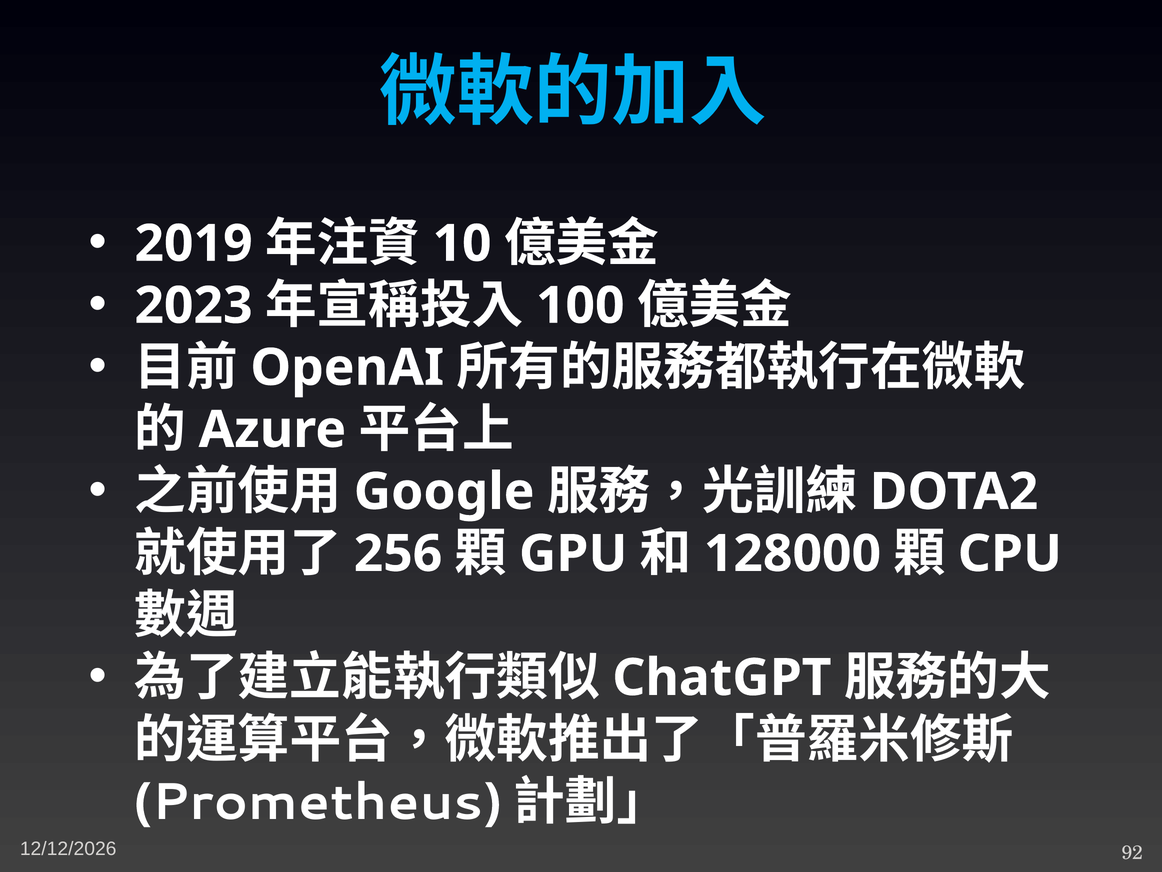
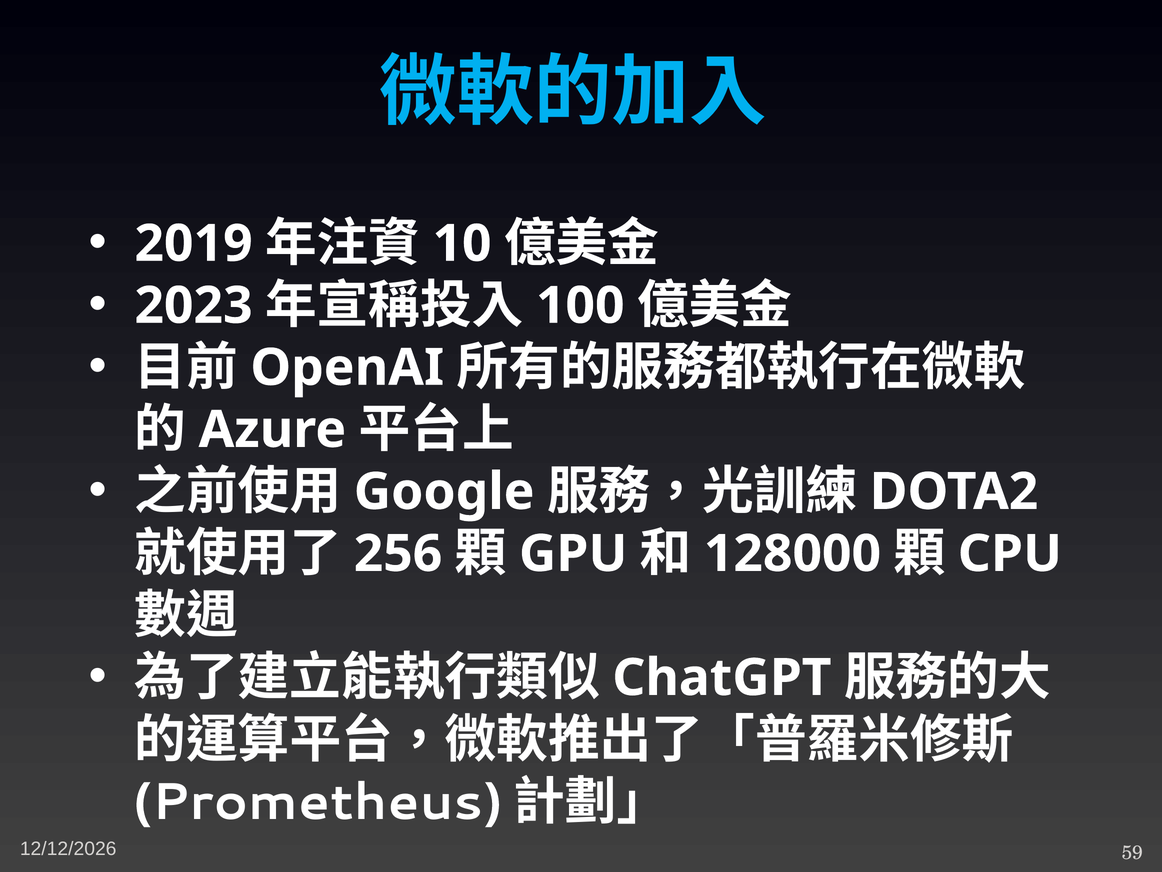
92: 92 -> 59 (1133, 852)
